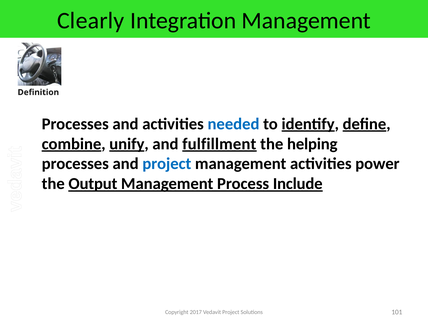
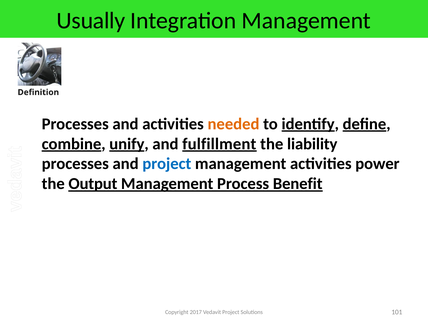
Clearly: Clearly -> Usually (91, 21)
needed colour: blue -> orange (234, 124)
helping: helping -> liability (312, 144)
Include: Include -> Benefit (298, 184)
